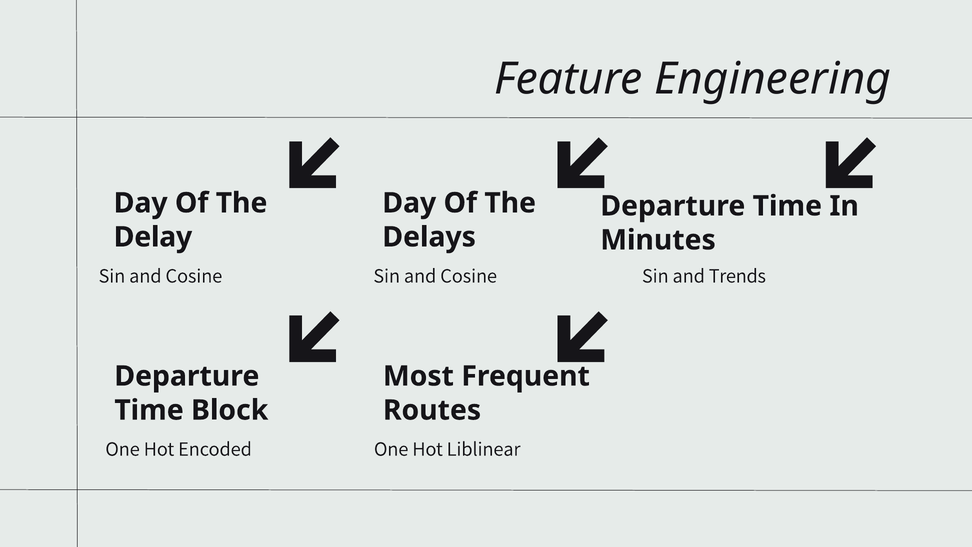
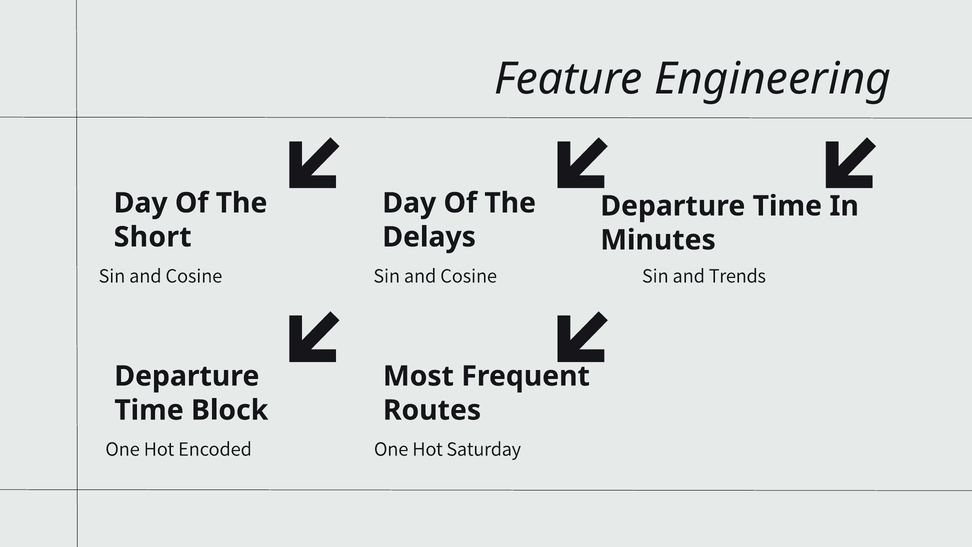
Delay: Delay -> Short (153, 237)
Liblinear: Liblinear -> Saturday (484, 449)
